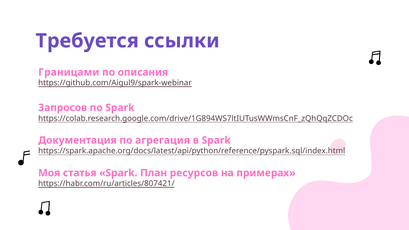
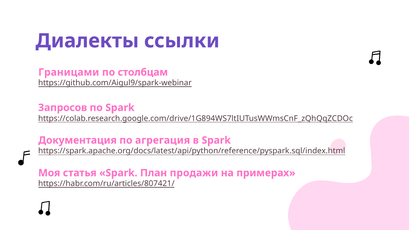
Требуется: Требуется -> Диалекты (87, 41)
описания: описания -> столбцам (143, 72)
ресурсов: ресурсов -> продажи (194, 173)
